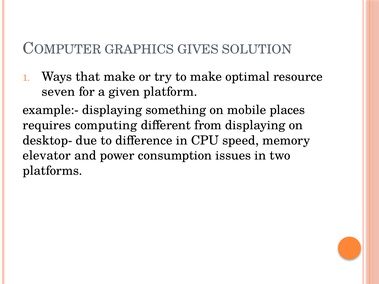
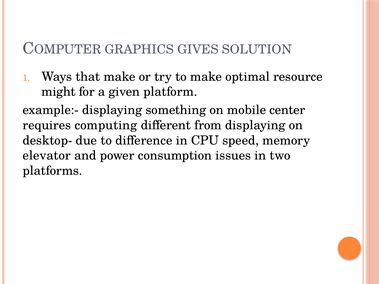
seven: seven -> might (58, 92)
places: places -> center (287, 110)
